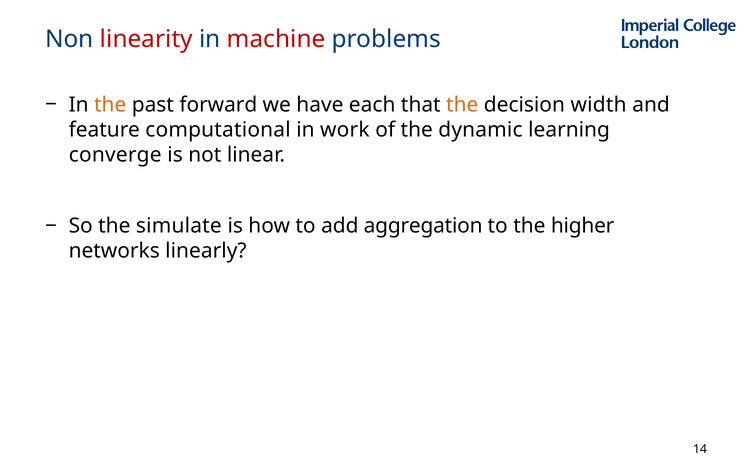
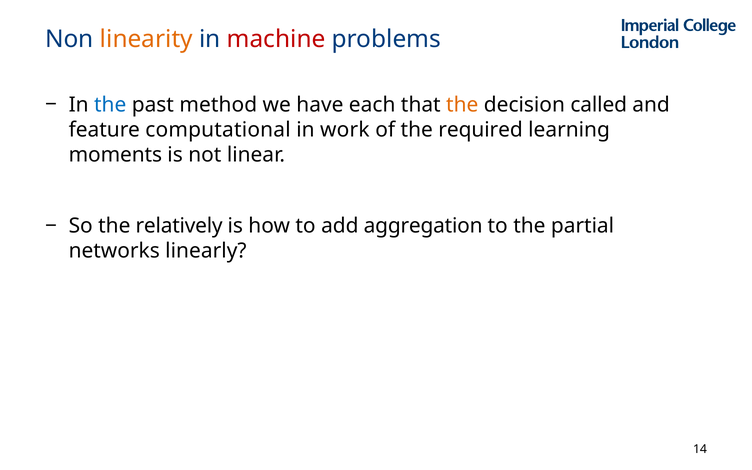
linearity colour: red -> orange (146, 39)
the colour: orange -> blue (110, 105)
forward: forward -> method (218, 105)
width: width -> called (599, 105)
dynamic: dynamic -> required (481, 130)
converge: converge -> moments (115, 155)
simulate: simulate -> relatively (179, 226)
higher: higher -> partial (583, 226)
